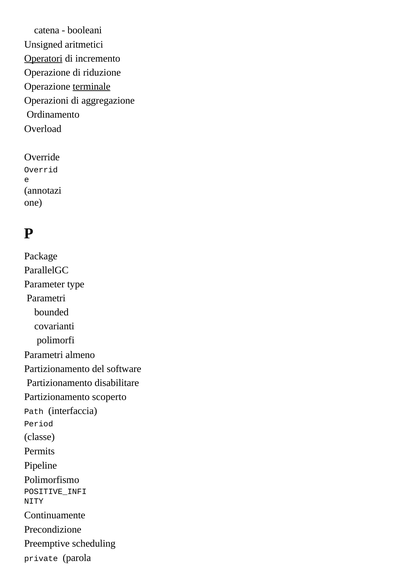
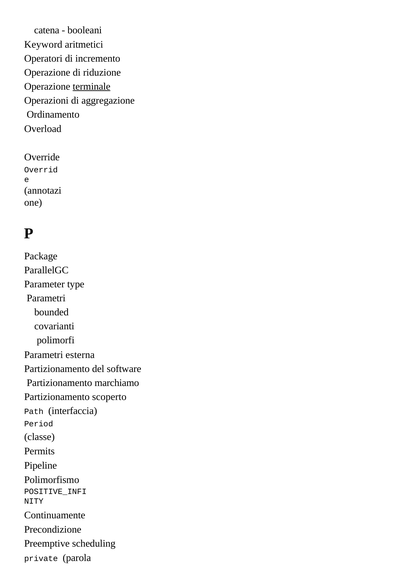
Unsigned: Unsigned -> Keyword (43, 44)
Operatori underline: present -> none (43, 58)
almeno: almeno -> esterna (80, 355)
disabilitare: disabilitare -> marchiamo (117, 383)
